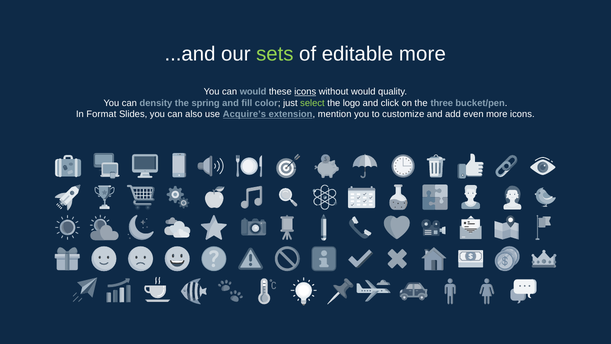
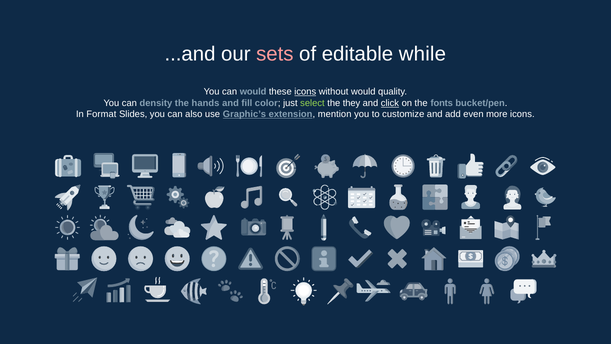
sets colour: light green -> pink (275, 54)
editable more: more -> while (422, 54)
spring: spring -> hands (206, 103)
logo: logo -> they (351, 103)
click underline: none -> present (390, 103)
three: three -> fonts (442, 103)
Acquire’s: Acquire’s -> Graphic’s (244, 114)
